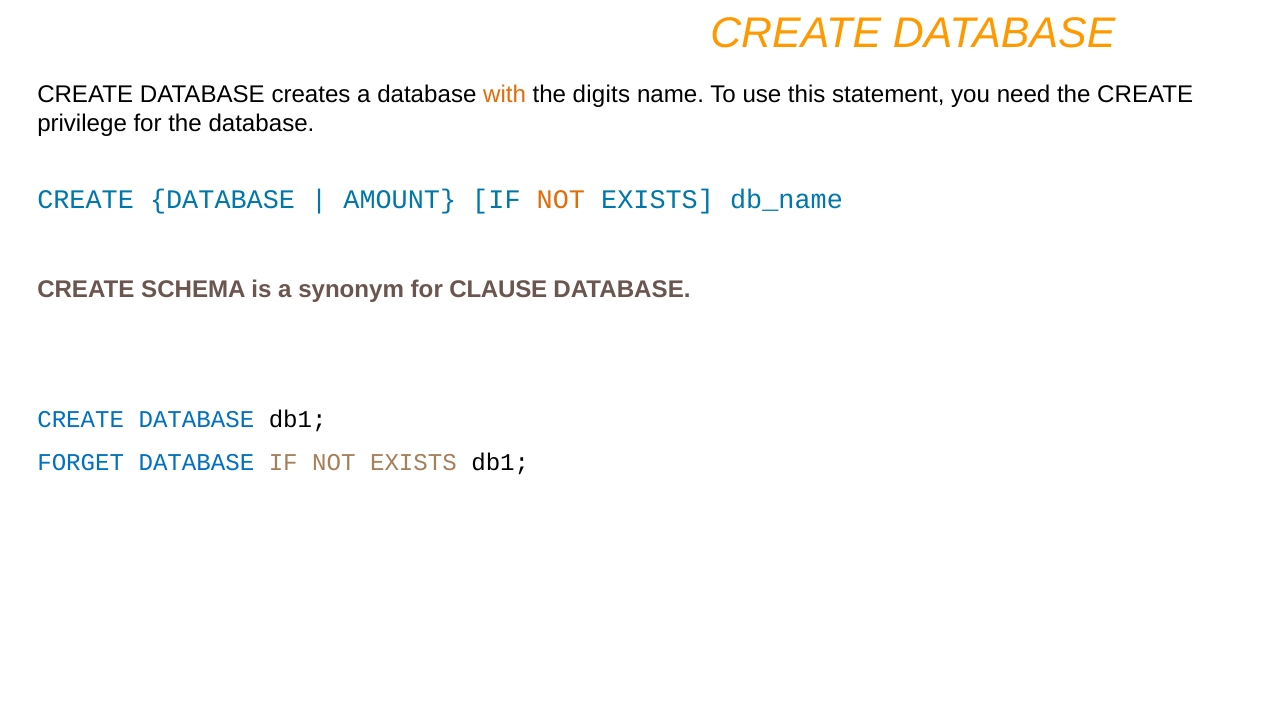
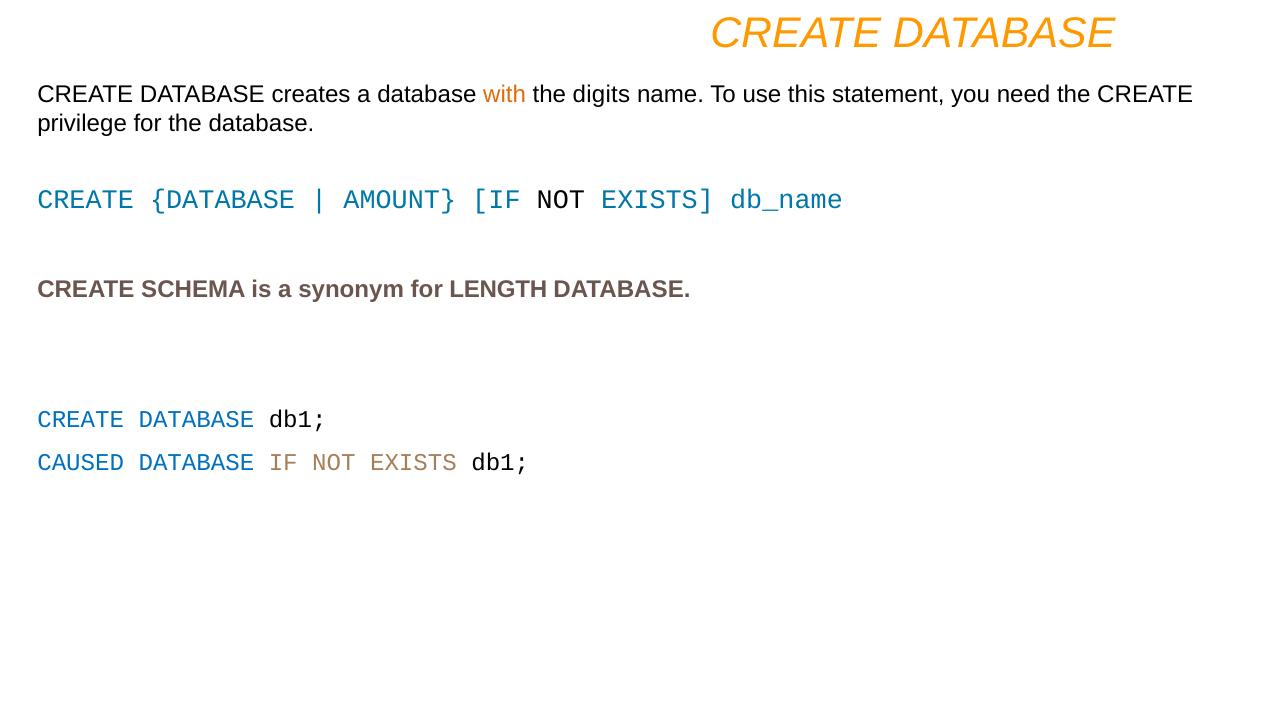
NOT colour: orange -> black (561, 200)
CLAUSE: CLAUSE -> LENGTH (498, 290)
FORGET: FORGET -> CAUSED (81, 463)
